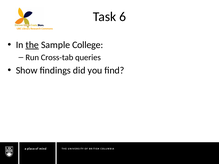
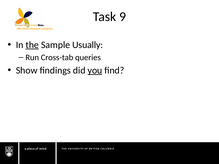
6: 6 -> 9 (123, 17)
College: College -> Usually (88, 45)
you underline: none -> present (95, 70)
